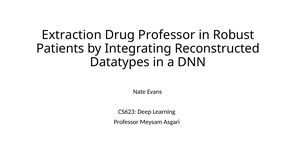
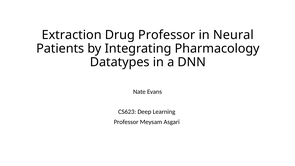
Robust: Robust -> Neural (233, 35)
Reconstructed: Reconstructed -> Pharmacology (217, 49)
